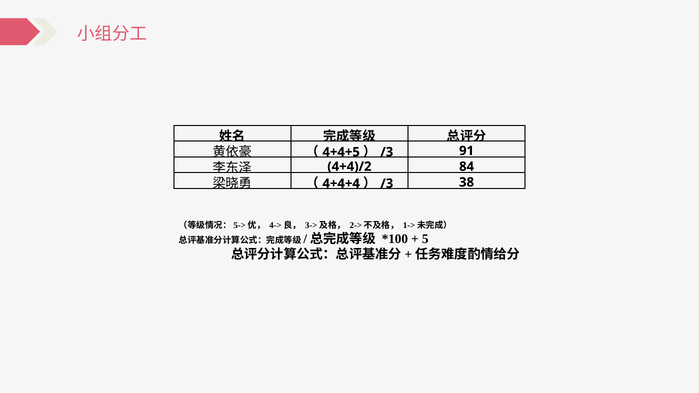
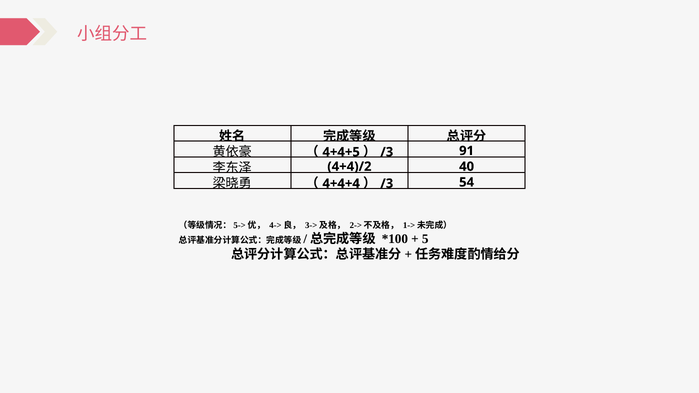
84: 84 -> 40 (467, 167)
38: 38 -> 54 (467, 182)
